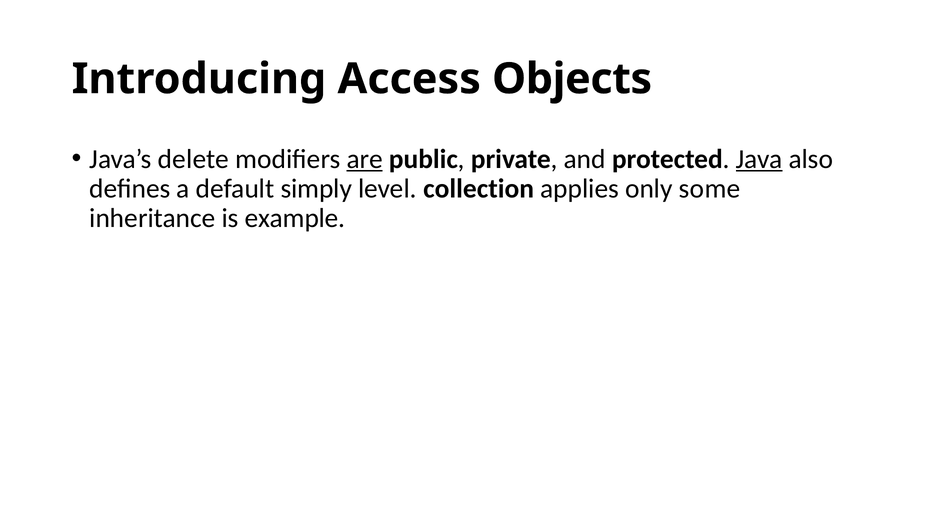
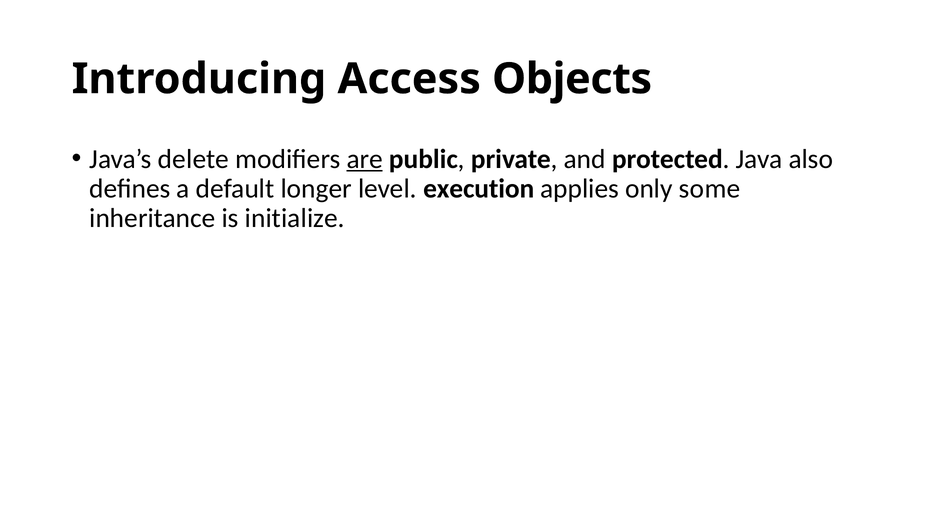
Java underline: present -> none (759, 159)
simply: simply -> longer (316, 189)
collection: collection -> execution (479, 189)
example: example -> initialize (295, 218)
